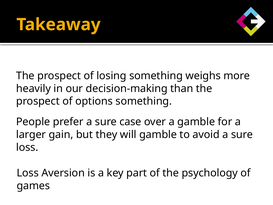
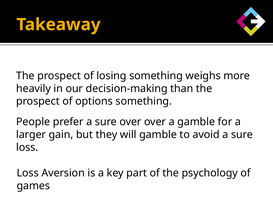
sure case: case -> over (130, 122)
